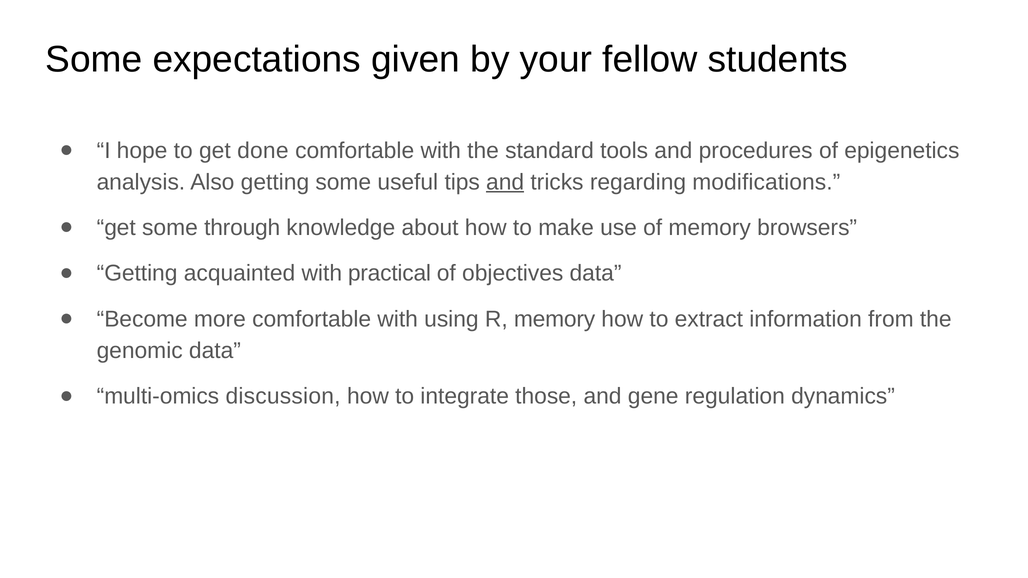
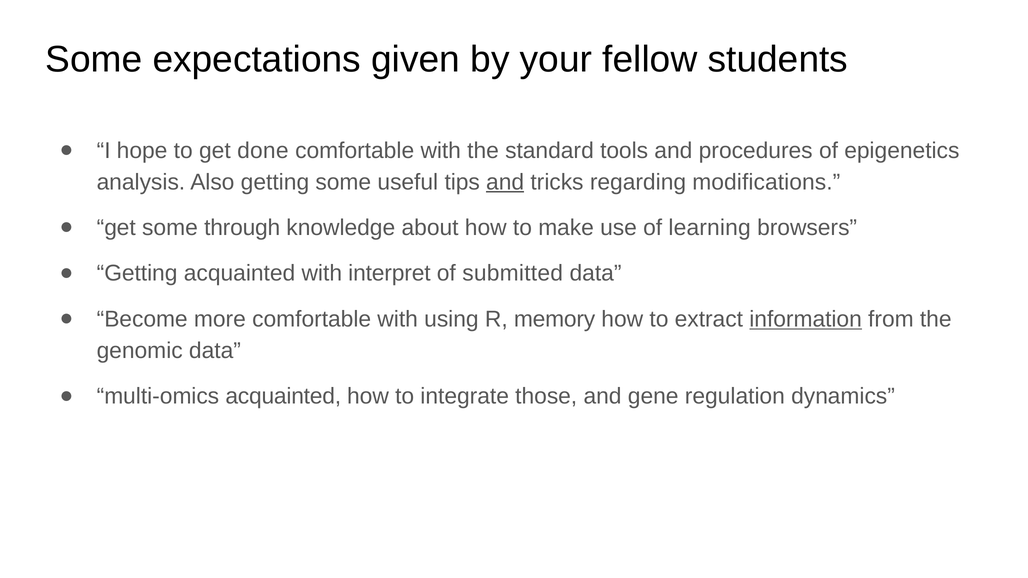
of memory: memory -> learning (710, 228)
practical: practical -> interpret (389, 274)
objectives: objectives -> submitted (513, 274)
information underline: none -> present (806, 319)
multi-omics discussion: discussion -> acquainted (283, 396)
